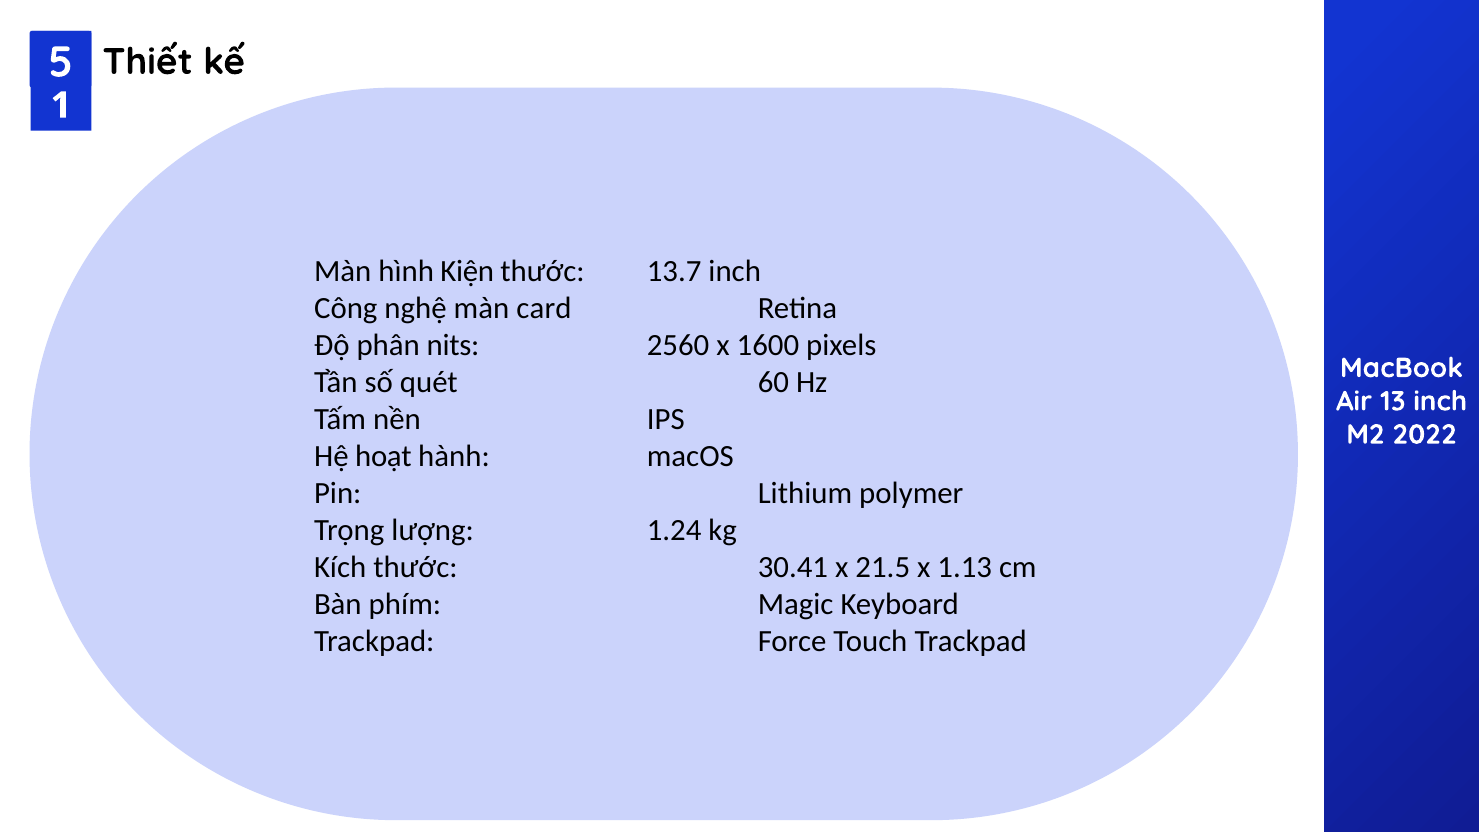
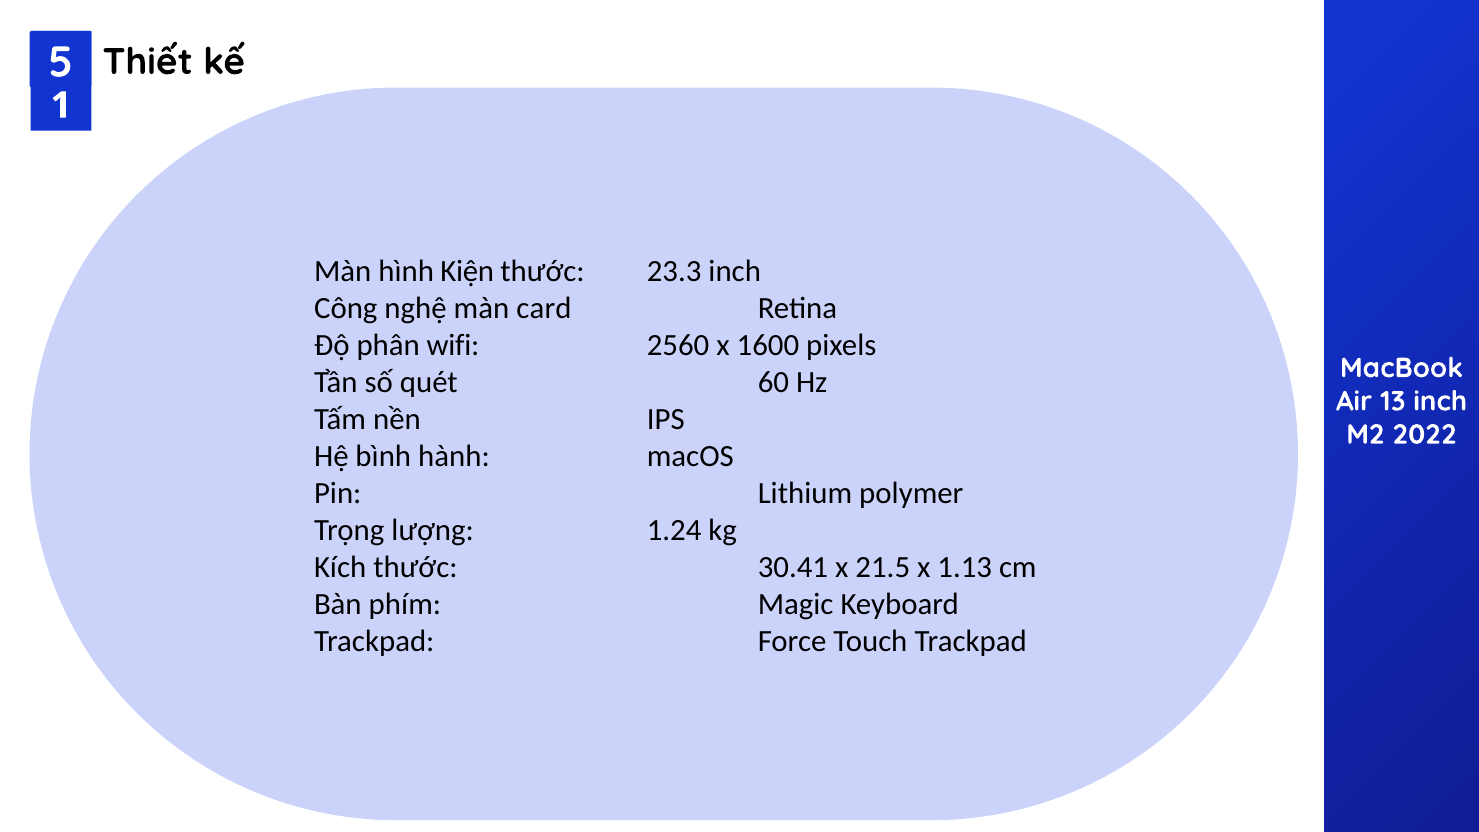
13.7: 13.7 -> 23.3 (674, 271)
nits: nits -> wifi (453, 345)
hoạt: hoạt -> bình (383, 456)
